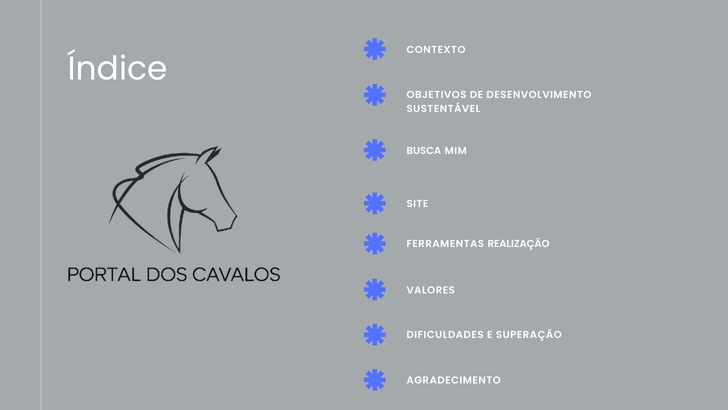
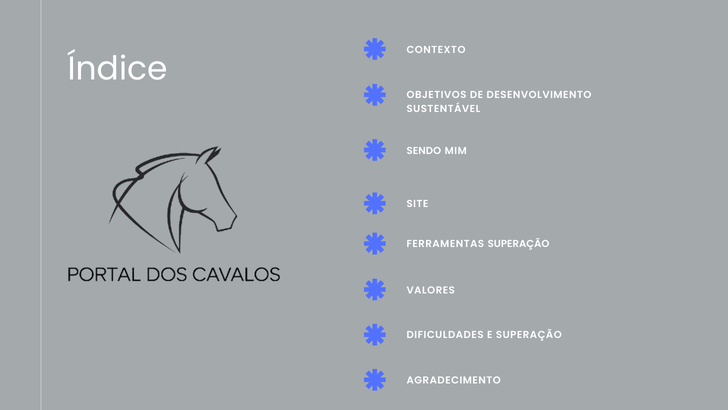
BUSCA: BUSCA -> SENDO (424, 151)
FERRAMENTAS REALIZAÇÃO: REALIZAÇÃO -> SUPERAÇÃO (519, 243)
